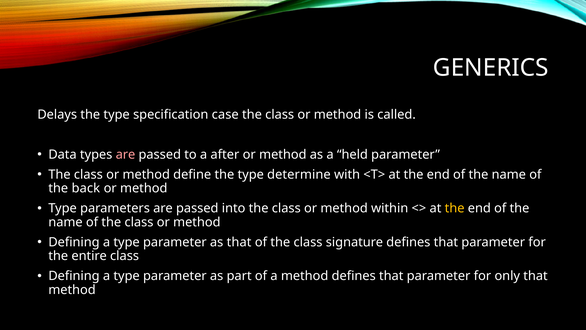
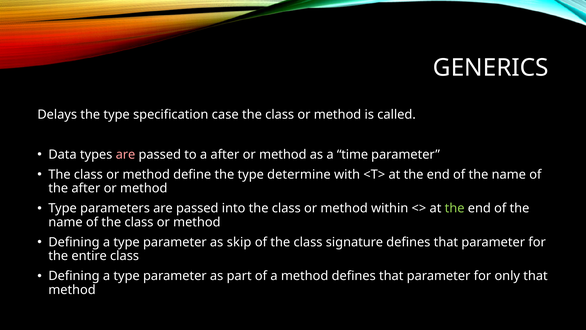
held: held -> time (352, 154)
the back: back -> after (86, 188)
the colour: yellow -> light green (455, 208)
as that: that -> skip (239, 242)
